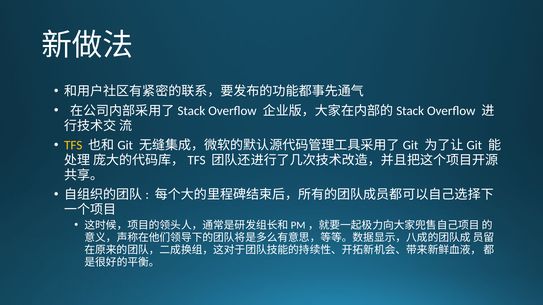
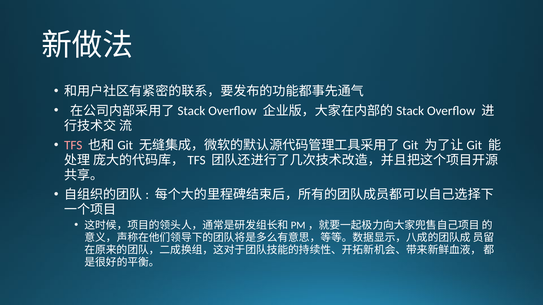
TFS colour: yellow -> pink (73, 145)
